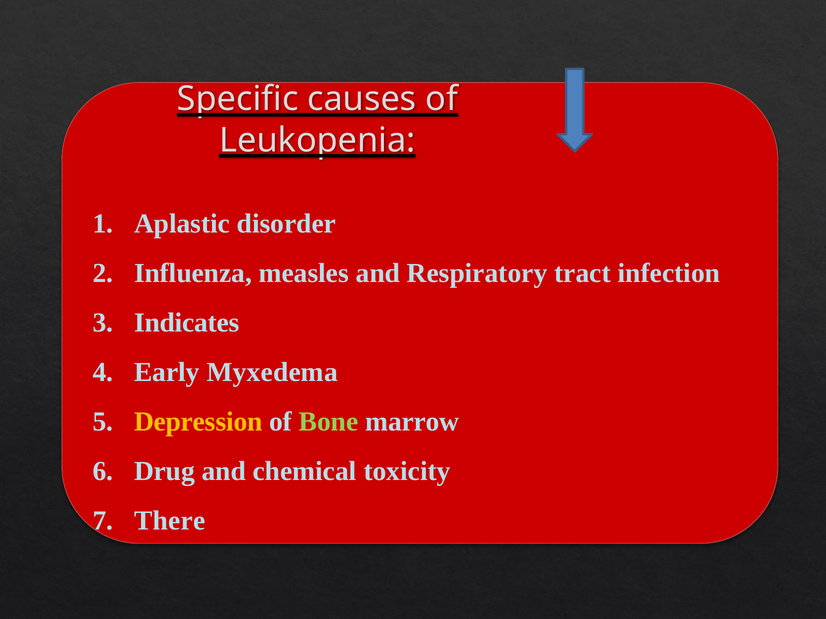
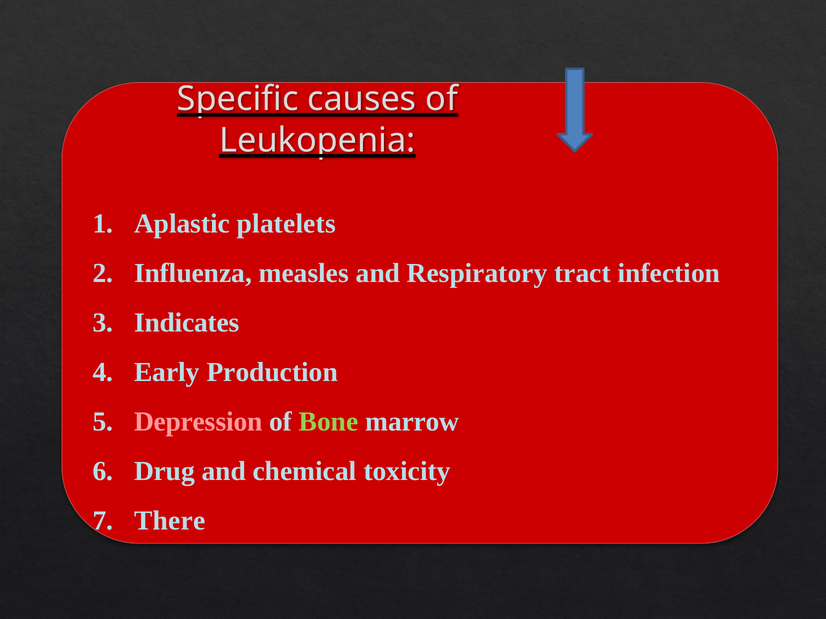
disorder: disorder -> platelets (286, 224)
Myxedema: Myxedema -> Production (272, 372)
Depression colour: yellow -> pink (198, 422)
